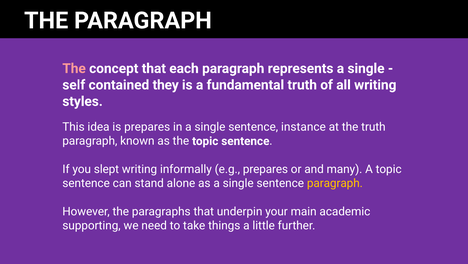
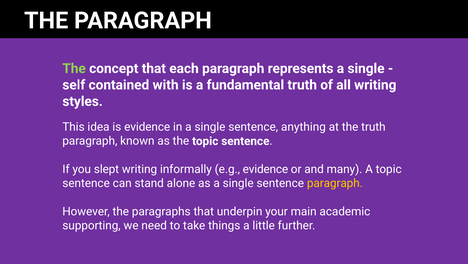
The colour: pink -> light green (74, 68)
they: they -> with (166, 85)
is prepares: prepares -> evidence (147, 127)
instance: instance -> anything (303, 127)
e.g prepares: prepares -> evidence (265, 169)
